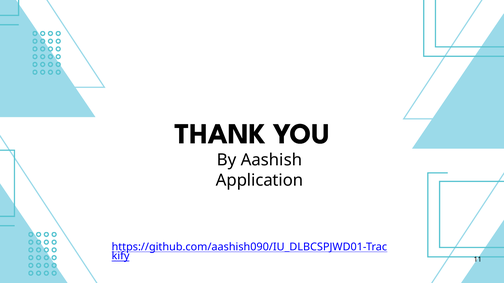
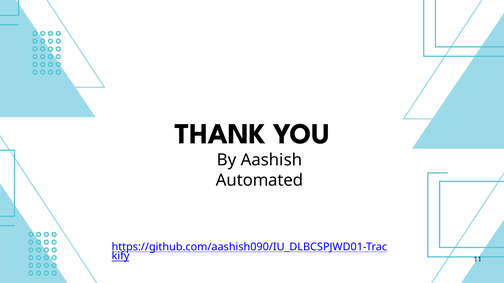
Application: Application -> Automated (260, 181)
